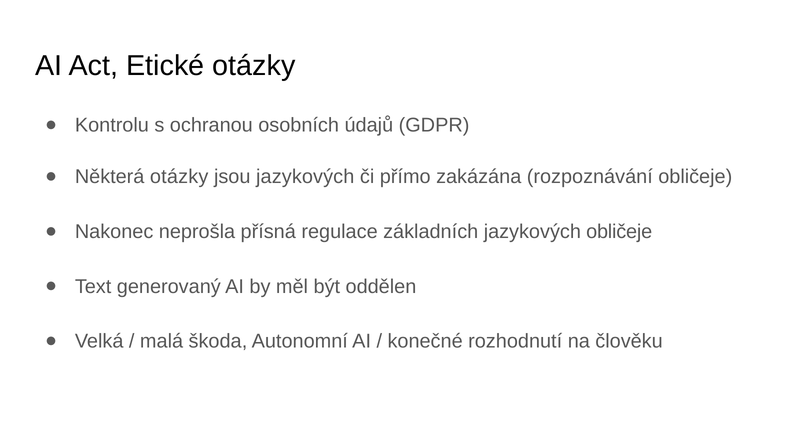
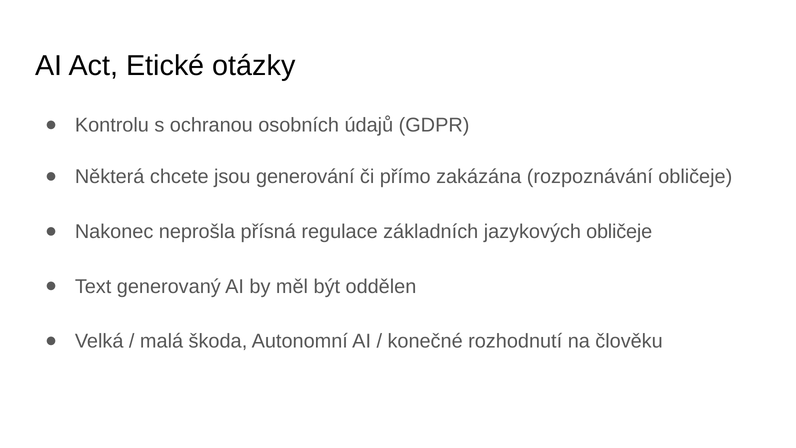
Některá otázky: otázky -> chcete (179, 177)
jsou jazykových: jazykových -> generování (305, 177)
